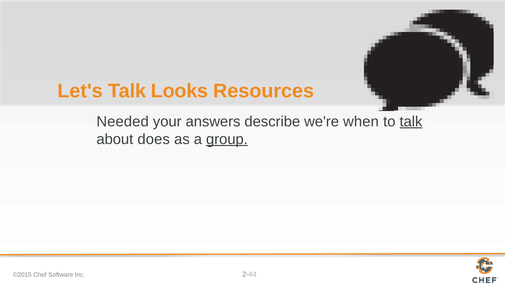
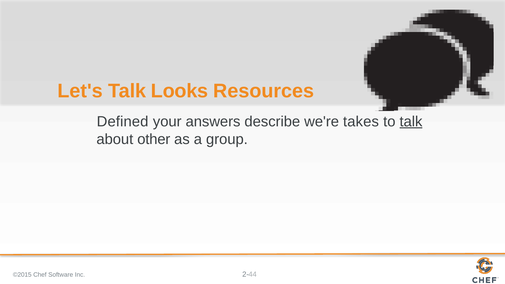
Needed: Needed -> Defined (123, 122)
when: when -> takes (361, 122)
does: does -> other (154, 139)
group underline: present -> none (227, 139)
